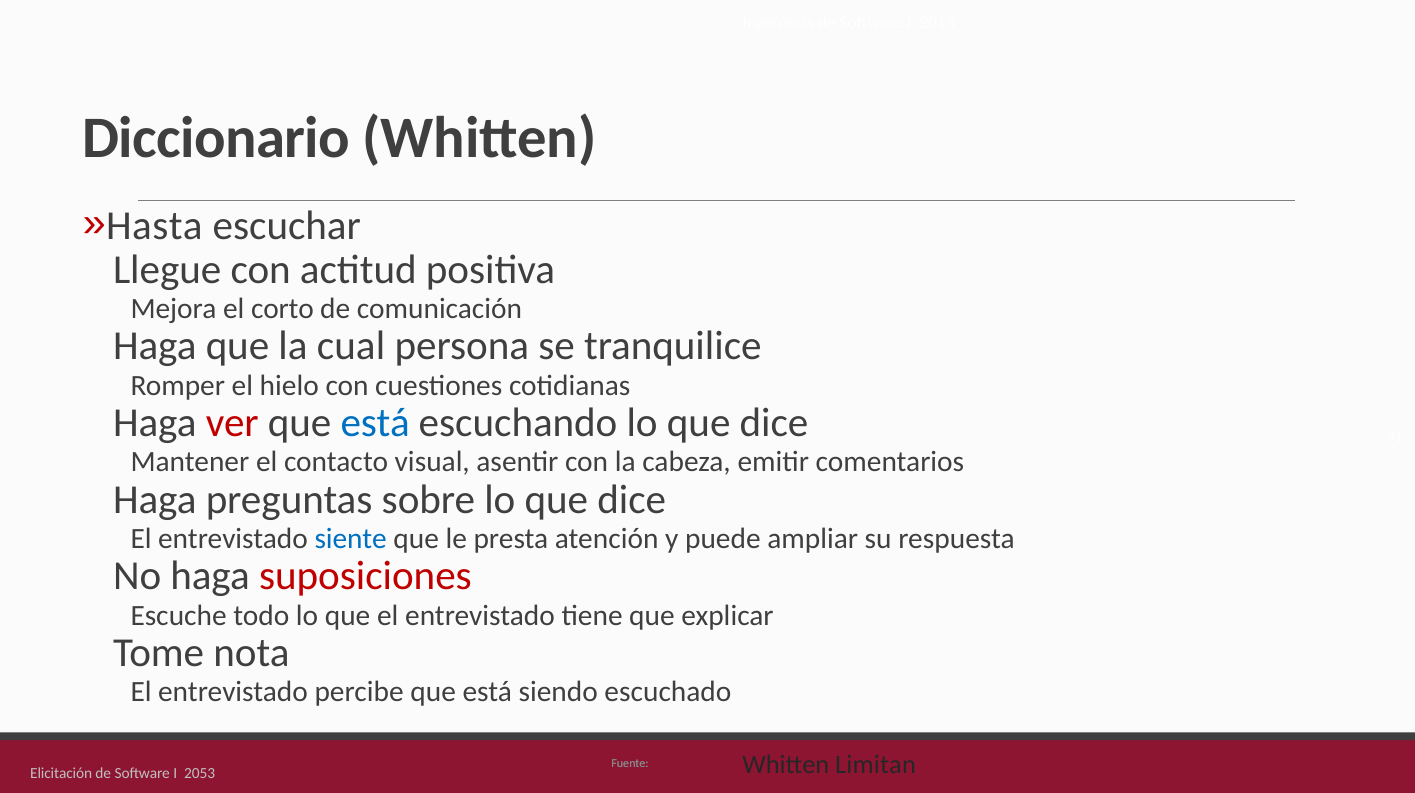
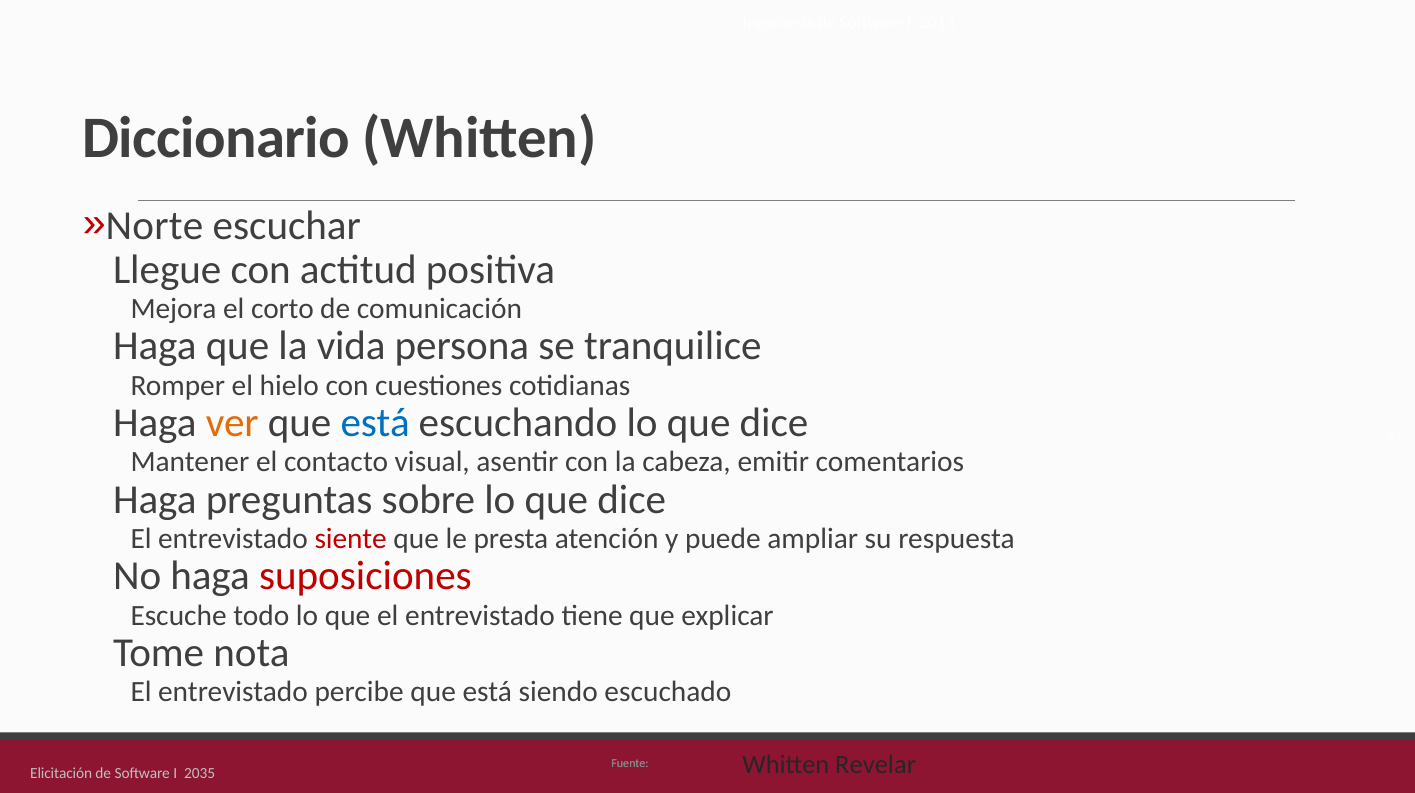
Hasta: Hasta -> Norte (154, 226)
cual: cual -> vida (351, 346)
ver colour: red -> orange (232, 423)
siente colour: blue -> red (351, 539)
Limitan: Limitan -> Revelar (876, 764)
2053: 2053 -> 2035 (200, 773)
